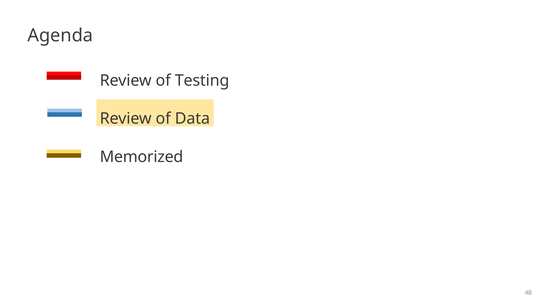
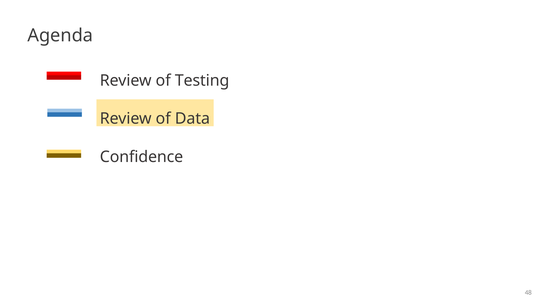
Memorized: Memorized -> Confidence (141, 157)
